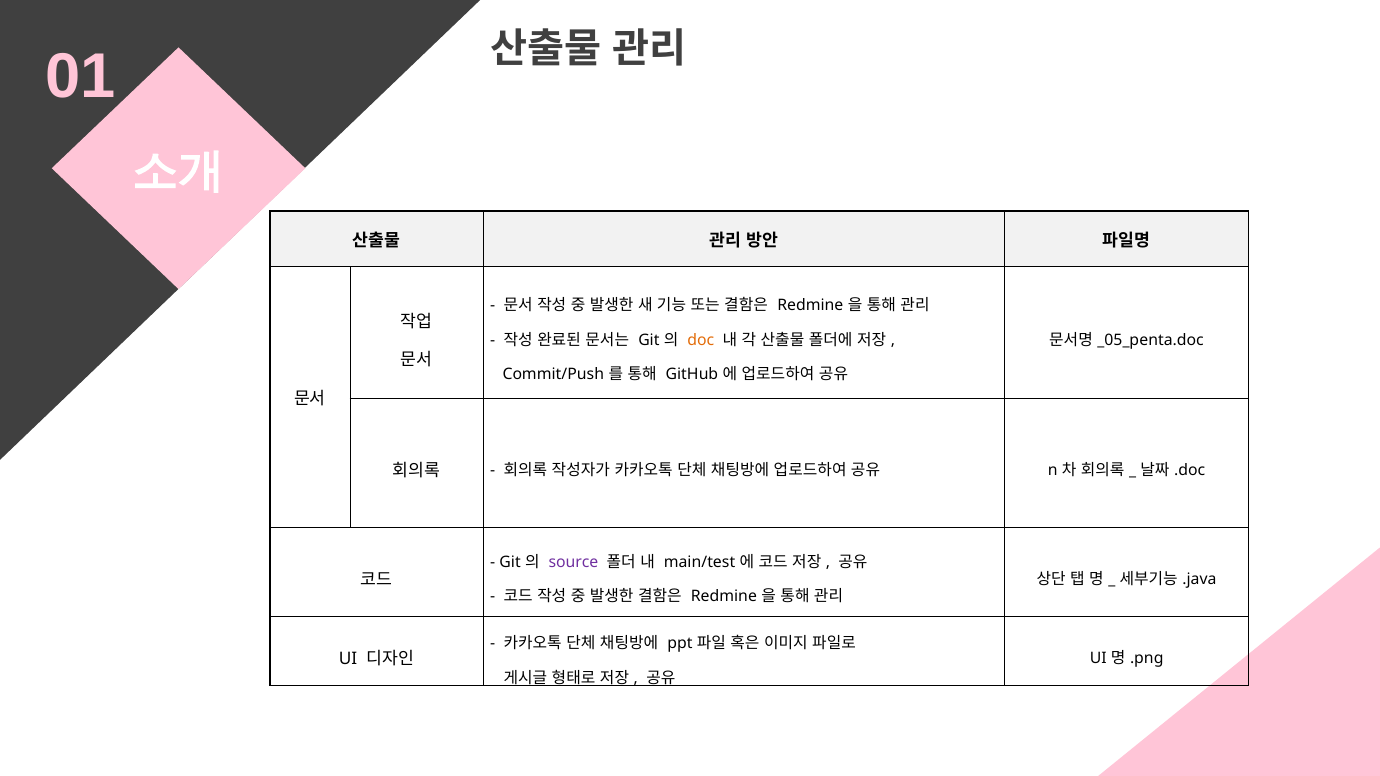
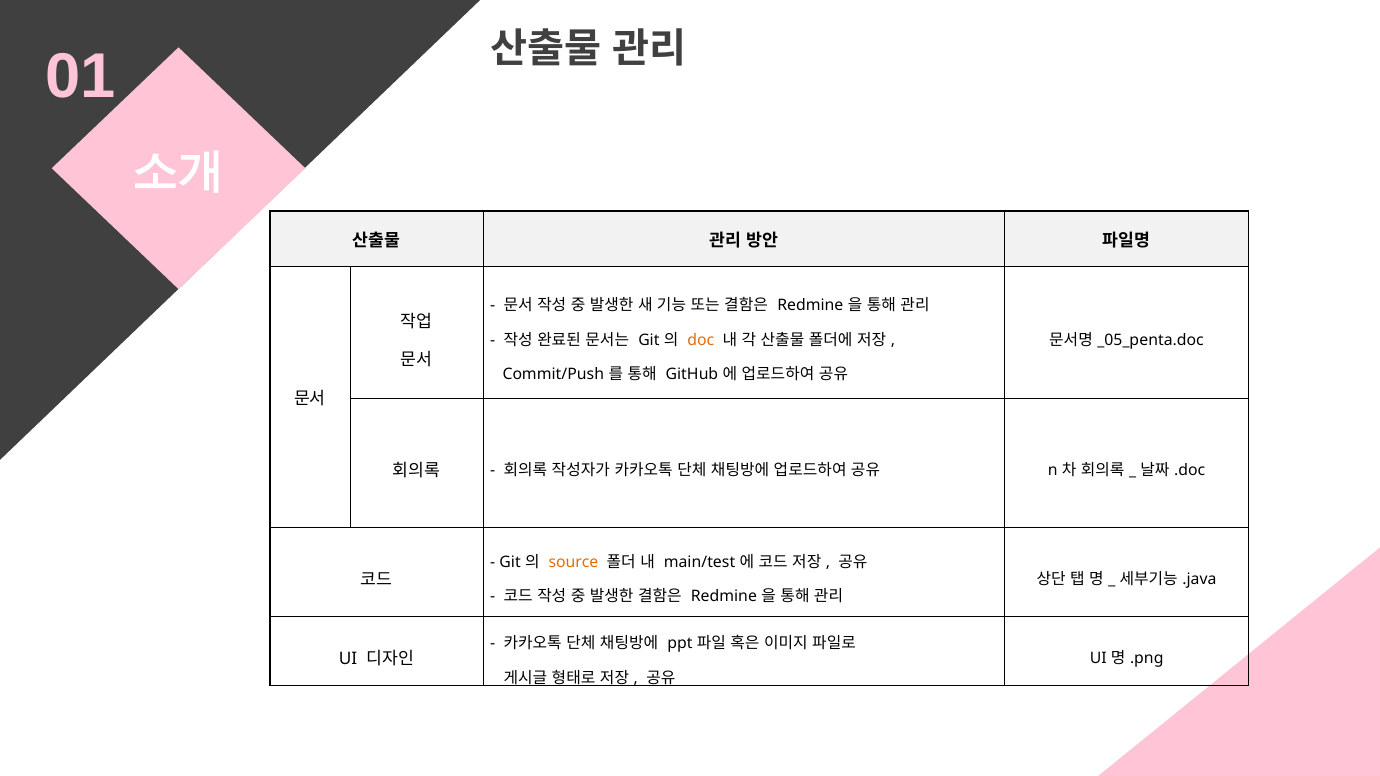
source colour: purple -> orange (573, 562)
